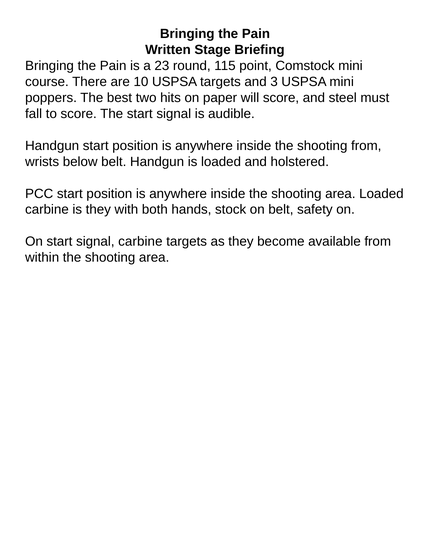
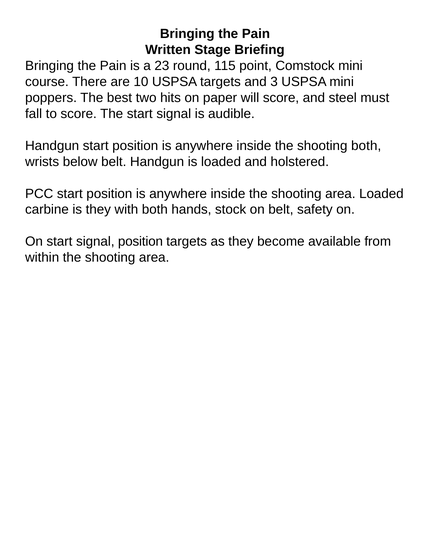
shooting from: from -> both (366, 146)
signal carbine: carbine -> position (140, 242)
